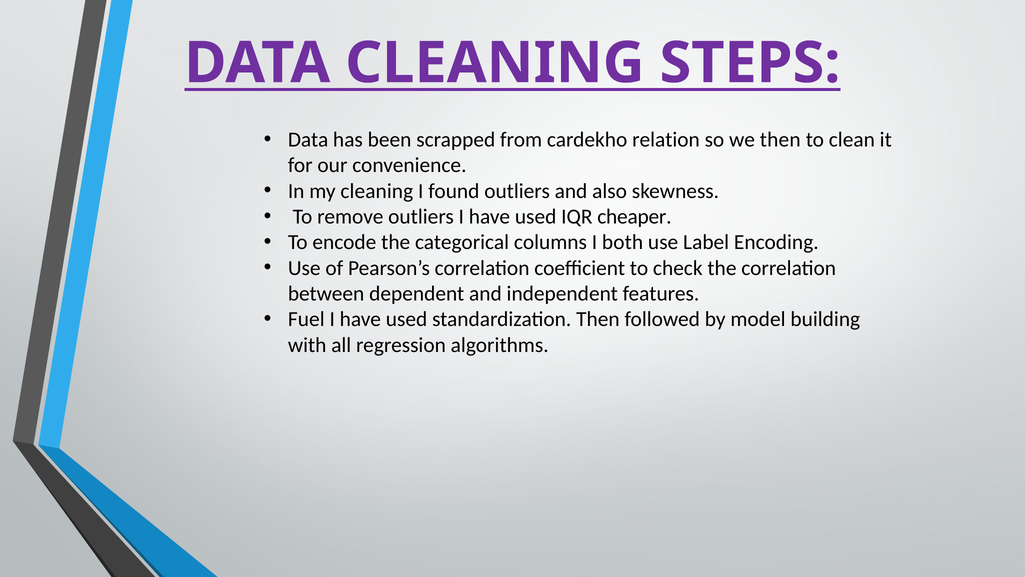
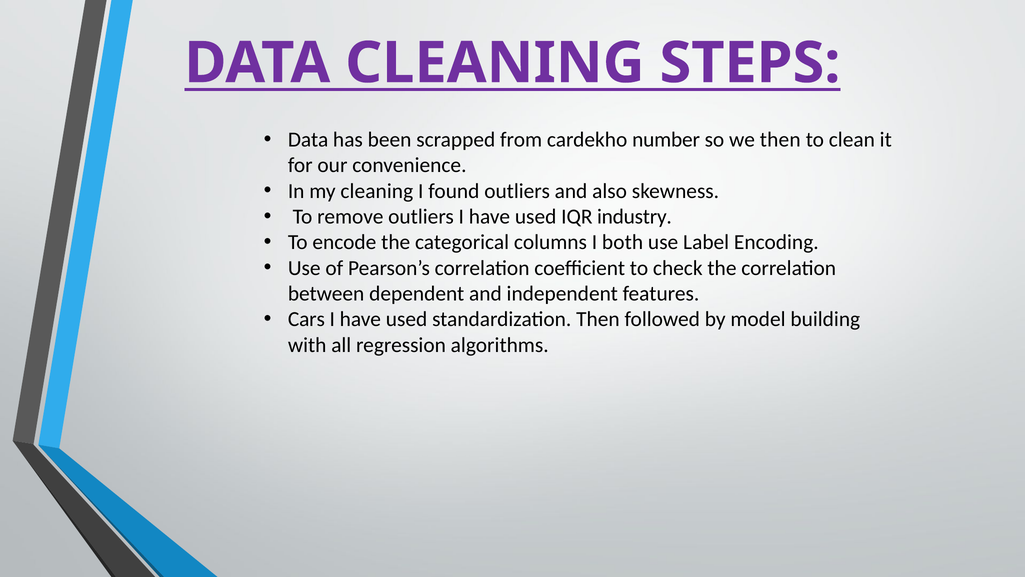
relation: relation -> number (666, 140)
cheaper: cheaper -> industry (634, 217)
Fuel: Fuel -> Cars (306, 319)
